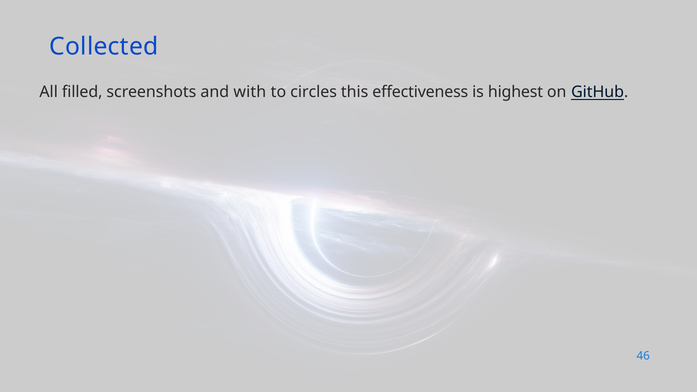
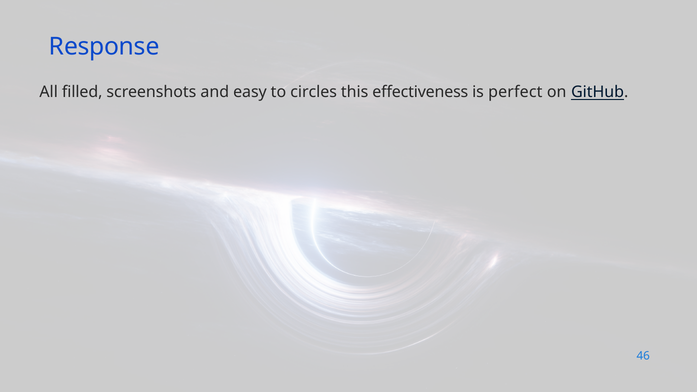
Collected: Collected -> Response (104, 47)
with: with -> easy (250, 92)
highest: highest -> perfect (515, 92)
